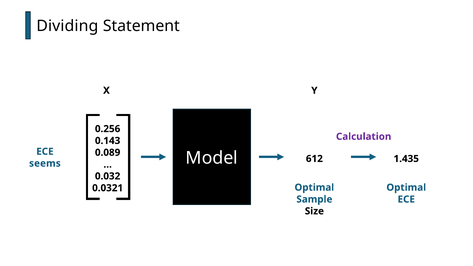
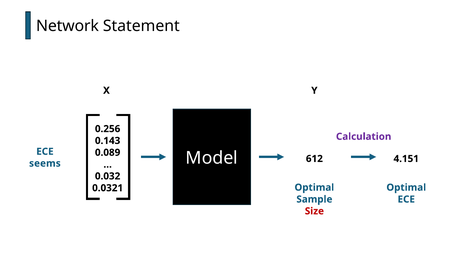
Dividing: Dividing -> Network (67, 26)
1.435: 1.435 -> 4.151 (406, 159)
Size colour: black -> red (314, 211)
